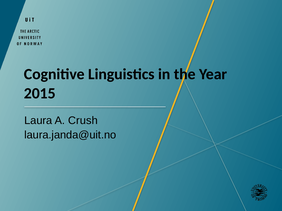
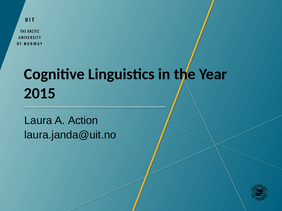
Crush: Crush -> Action (83, 121)
